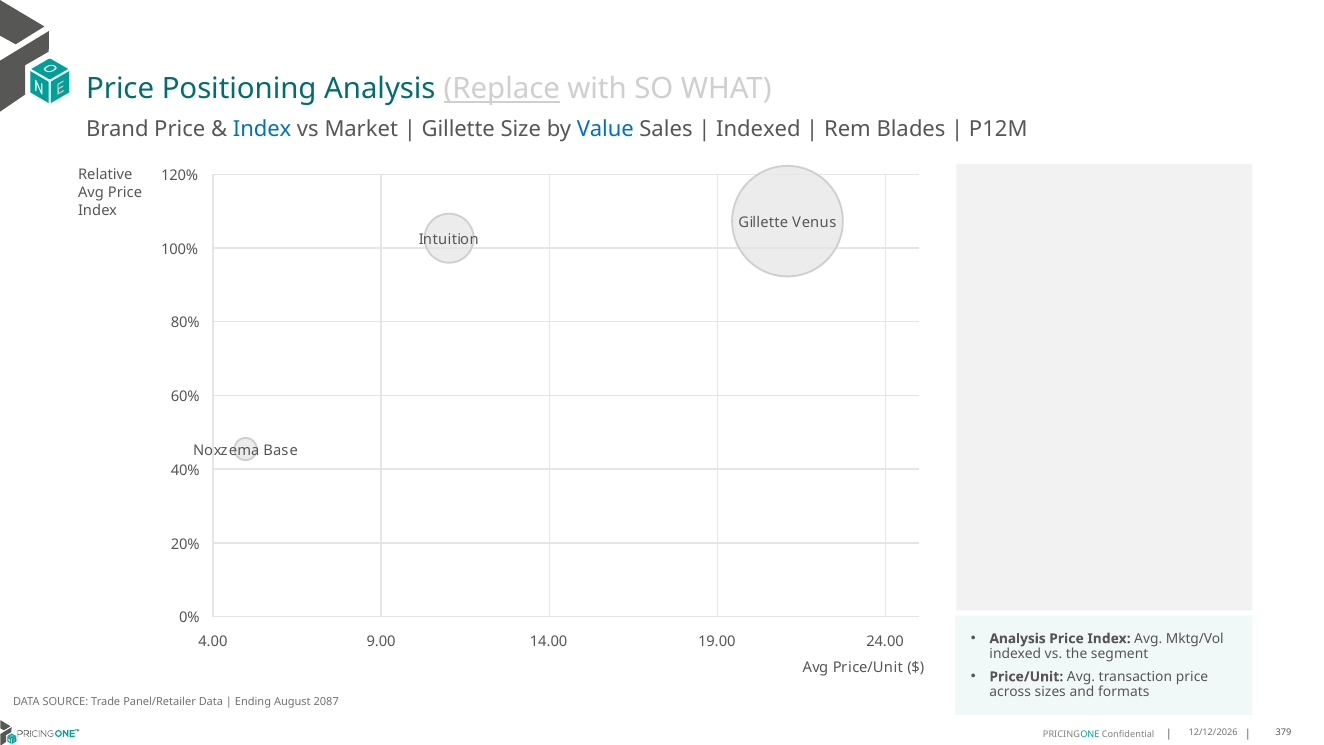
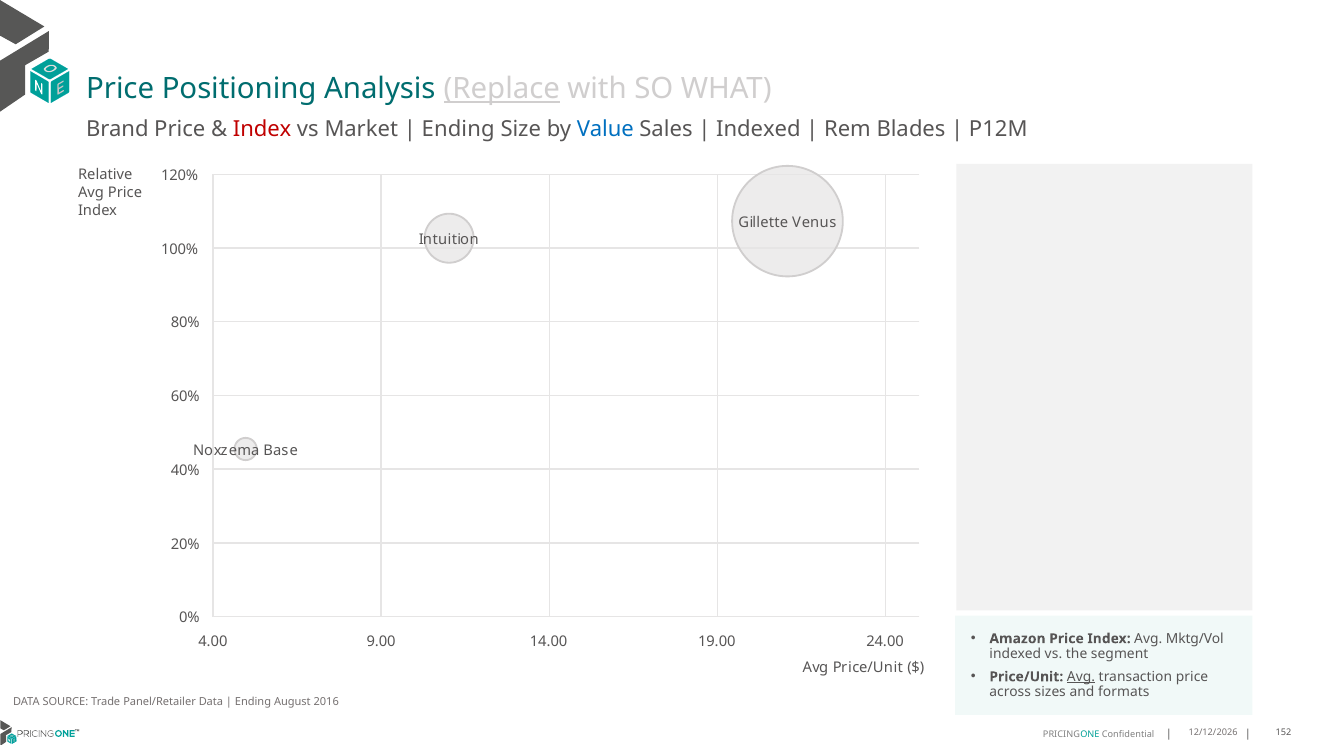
Index colour: blue -> red (262, 129)
Gillette: Gillette -> Ending (458, 129)
Analysis: Analysis -> Amazon (1018, 638)
Avg underline: none -> present (1081, 677)
2087: 2087 -> 2016 (326, 701)
379: 379 -> 152 (1283, 732)
